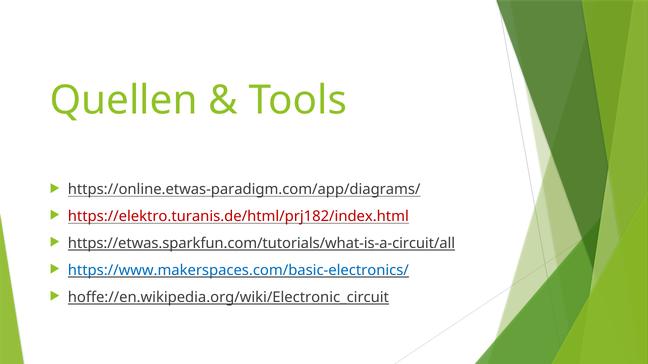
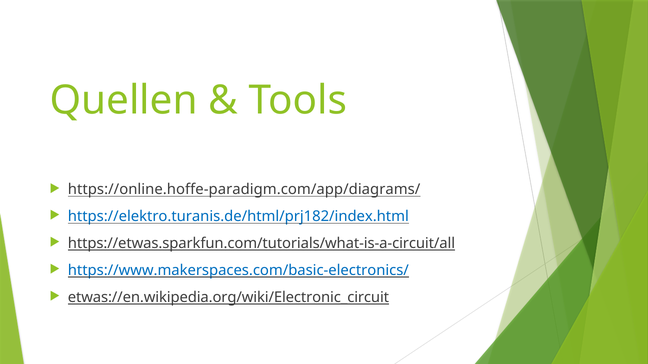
https://online.etwas-paradigm.com/app/diagrams/: https://online.etwas-paradigm.com/app/diagrams/ -> https://online.hoffe-paradigm.com/app/diagrams/ (244, 190)
https://elektro.turanis.de/html/prj182/index.html colour: red -> blue (238, 217)
hoffe://en.wikipedia.org/wiki/Electronic_circuit: hoffe://en.wikipedia.org/wiki/Electronic_circuit -> etwas://en.wikipedia.org/wiki/Electronic_circuit (228, 298)
